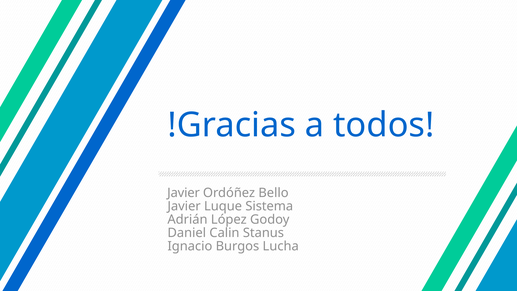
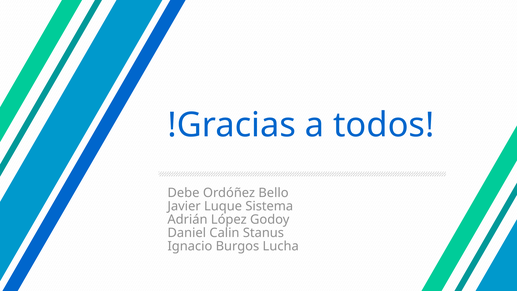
Javier: Javier -> Debe (183, 193)
